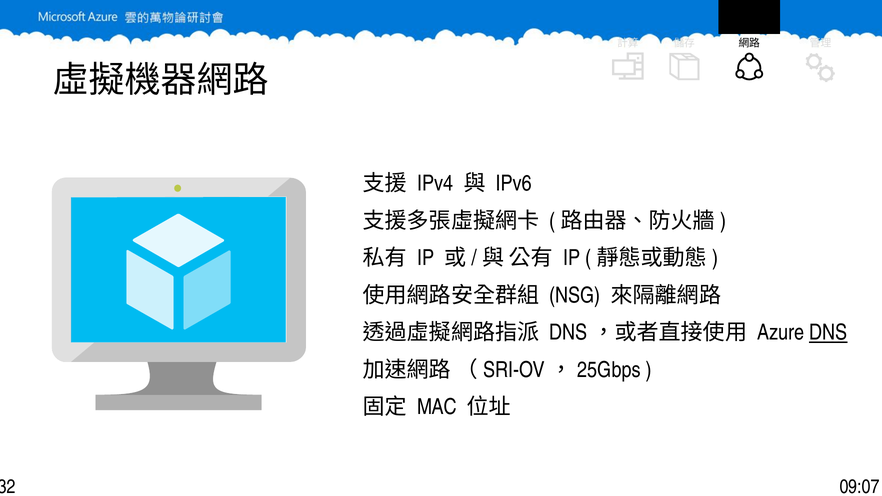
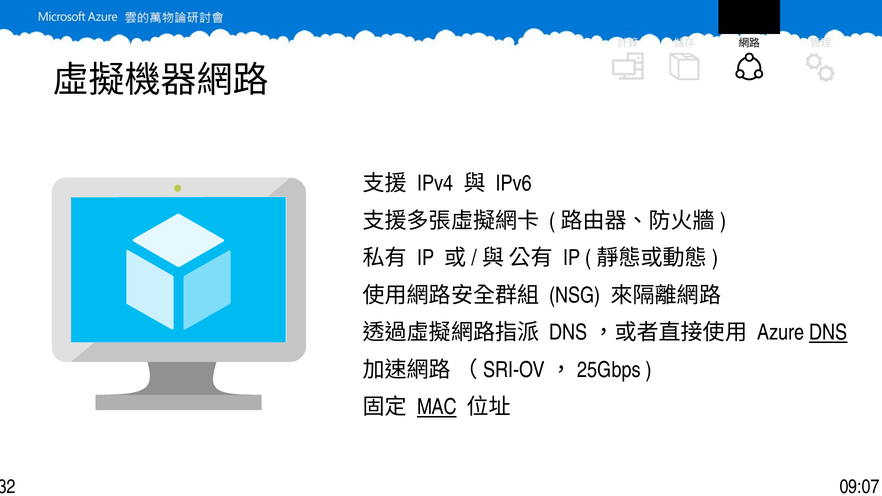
MAC underline: none -> present (437, 407)
